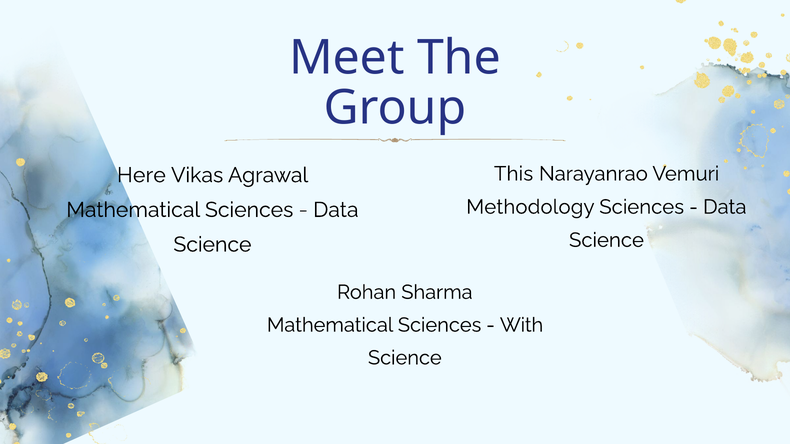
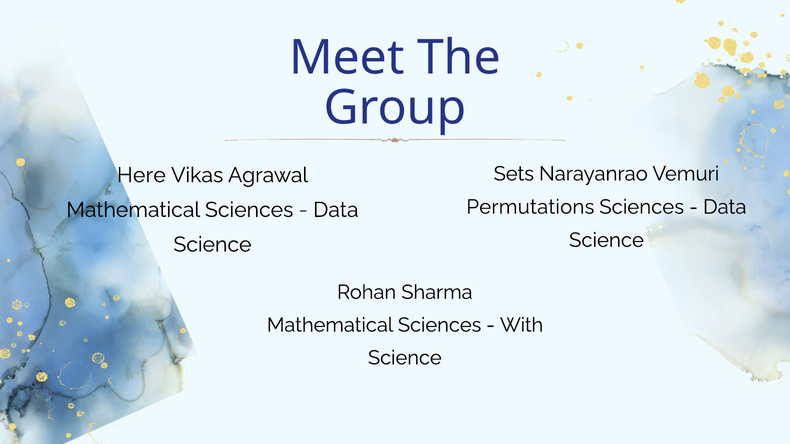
This: This -> Sets (514, 174)
Methodology: Methodology -> Permutations (530, 207)
